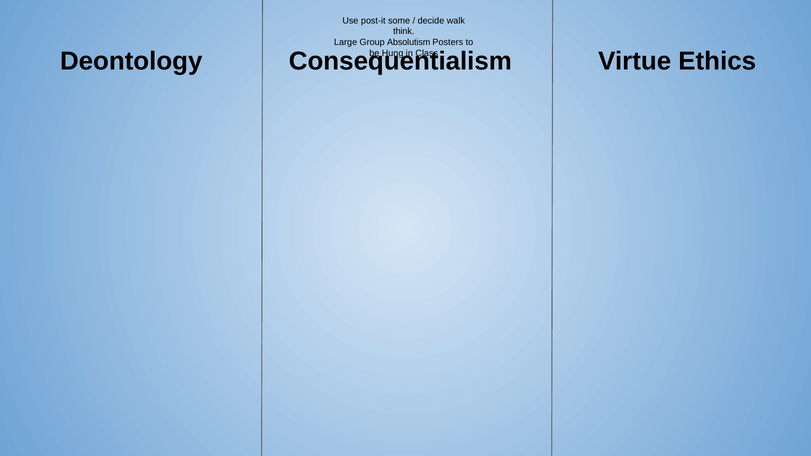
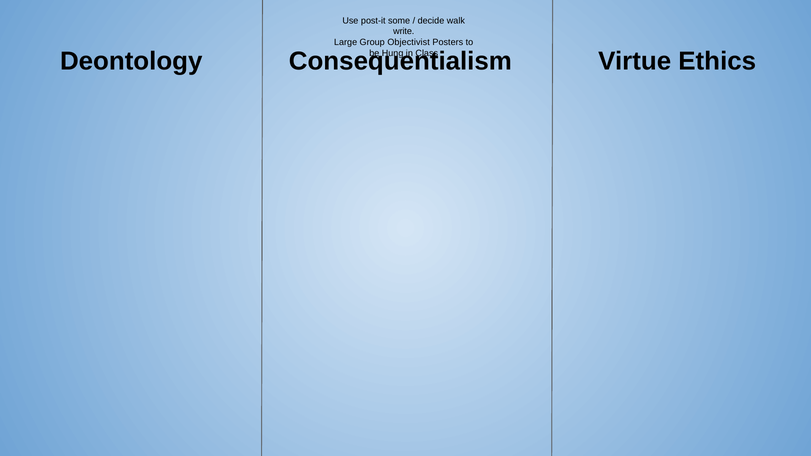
think: think -> write (404, 32)
Absolutism: Absolutism -> Objectivist (409, 42)
